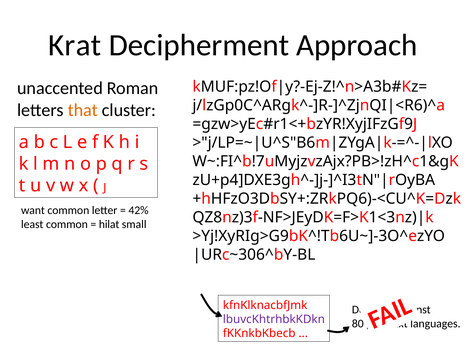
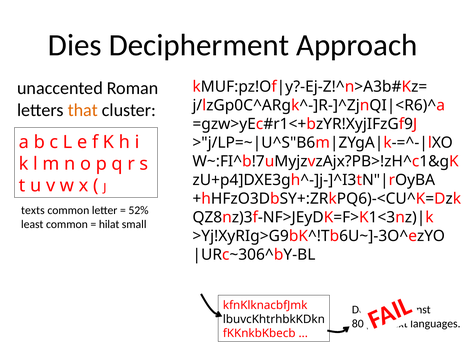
Krat: Krat -> Dies (75, 45)
want: want -> texts (33, 210)
42%: 42% -> 52% (139, 210)
lbuvcKhtrhbkKDkn colour: purple -> black (274, 319)
